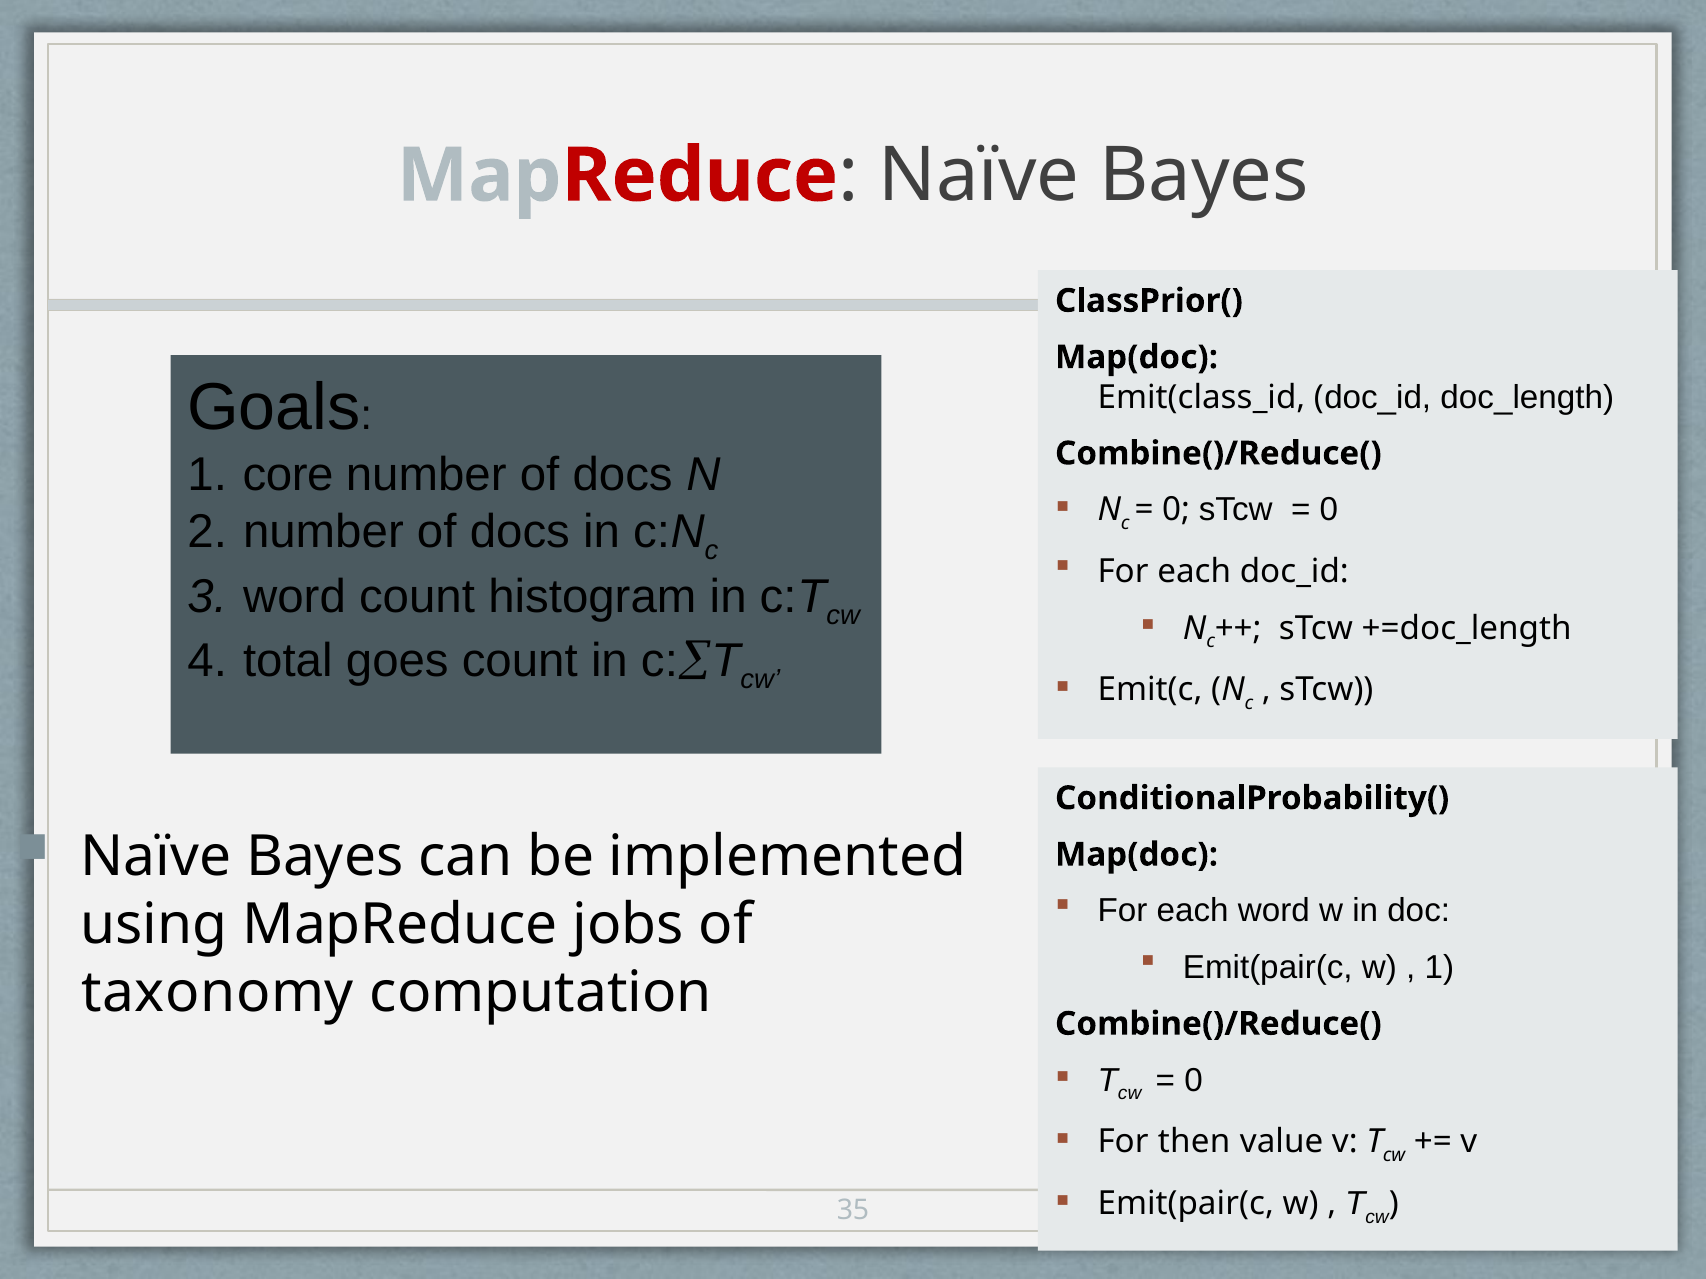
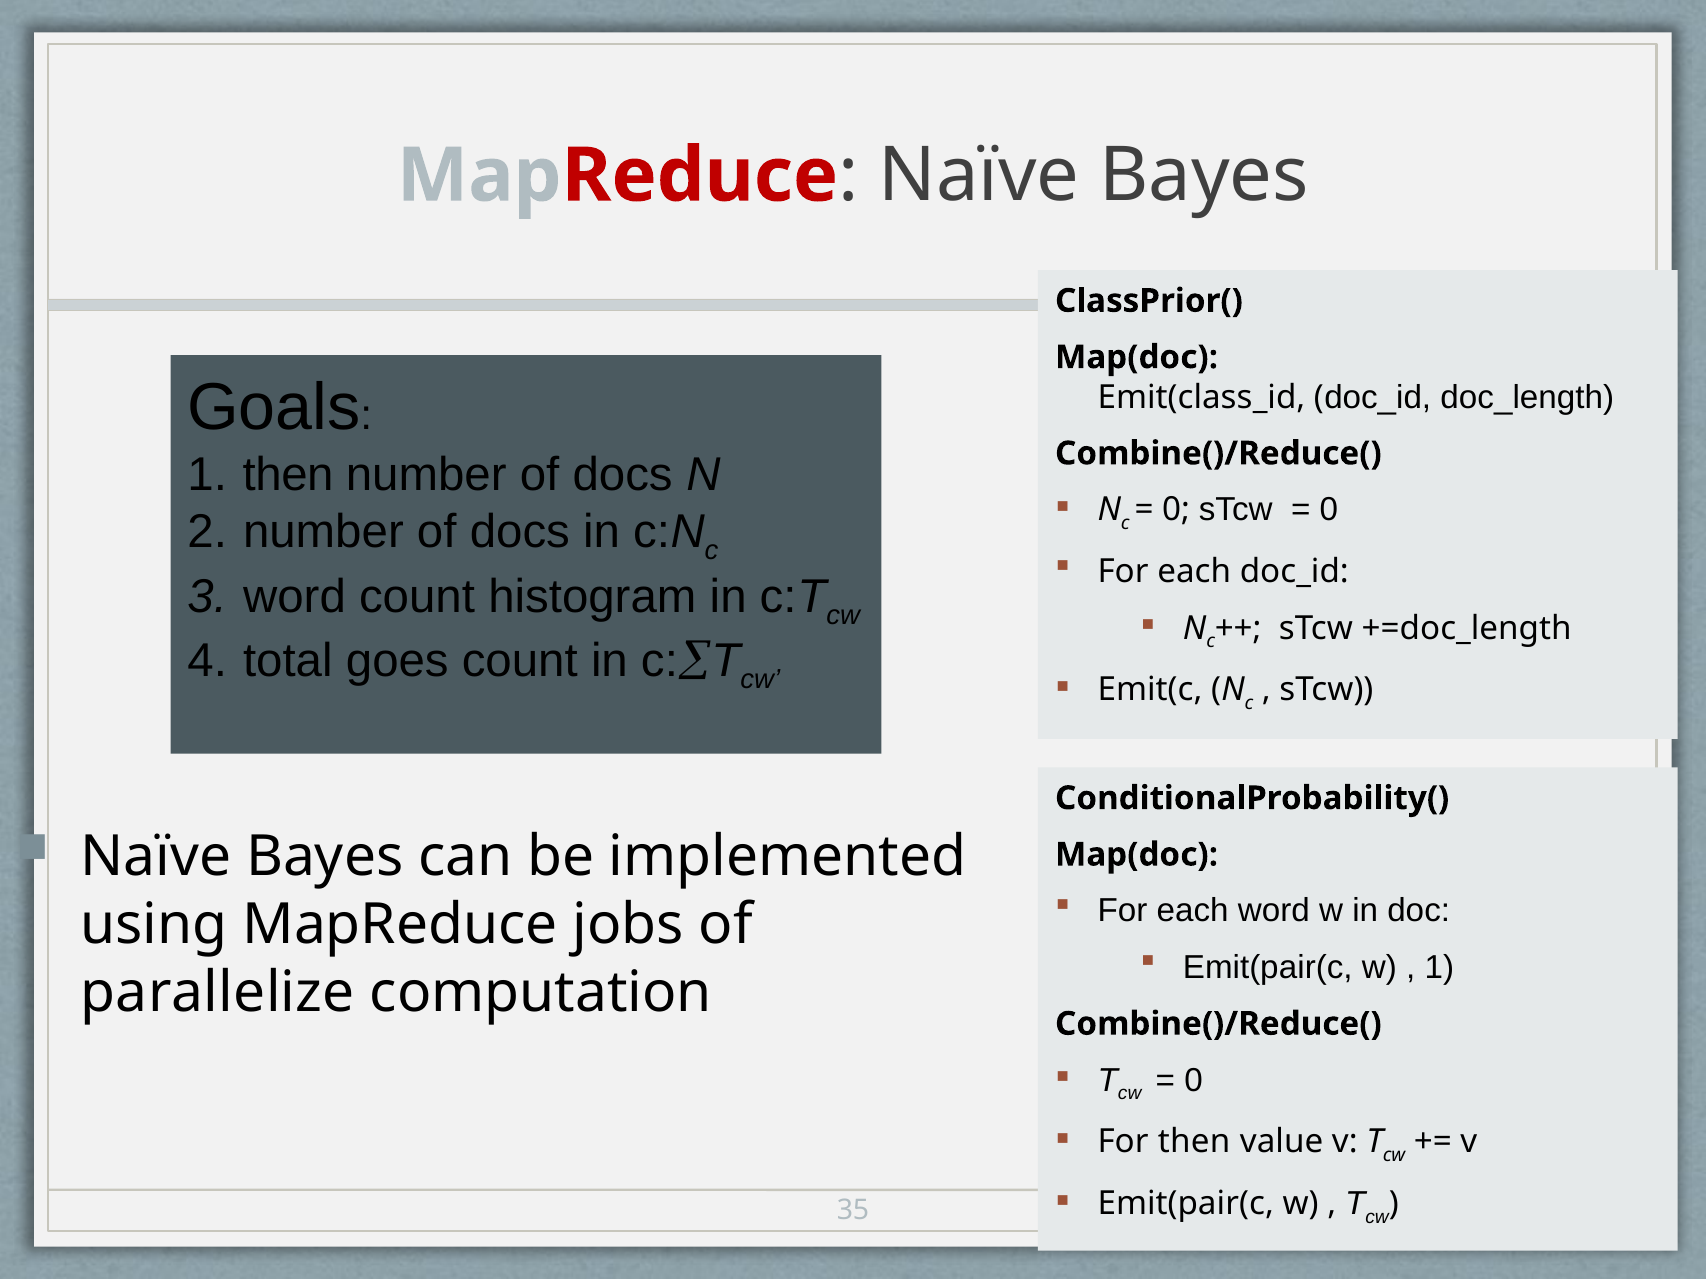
1 core: core -> then (288, 475)
taxonomy: taxonomy -> parallelize (218, 993)
